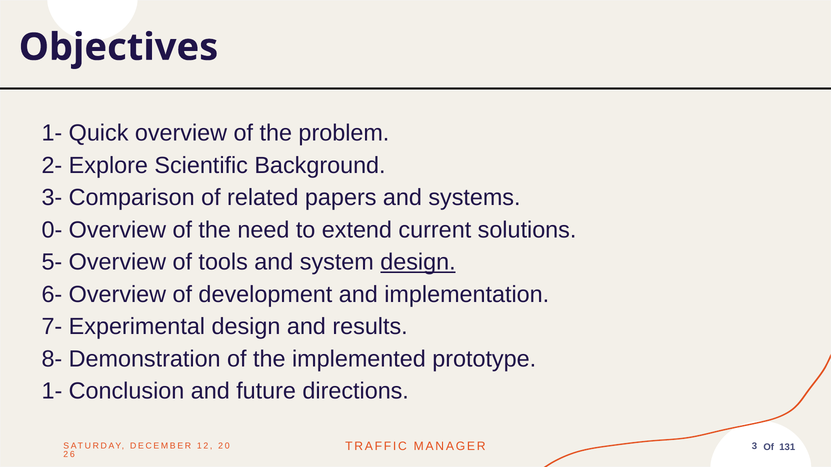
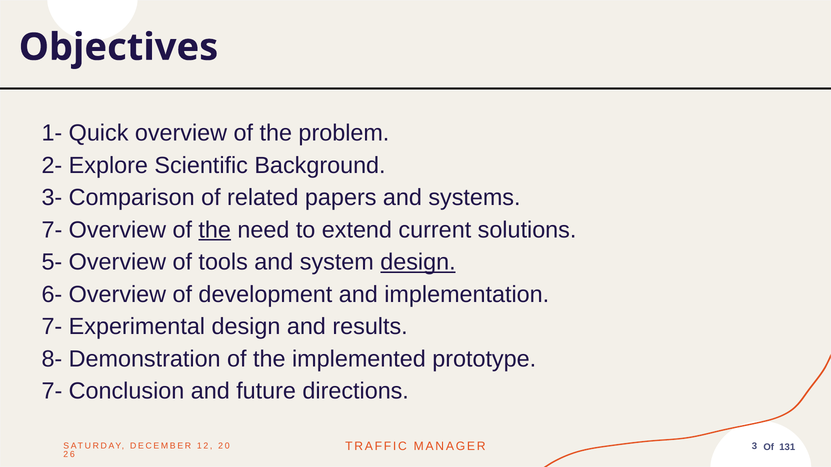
0-: 0- -> 7- (52, 230)
the underline: none -> present (215, 230)
1-: 1- -> 7- (52, 391)
